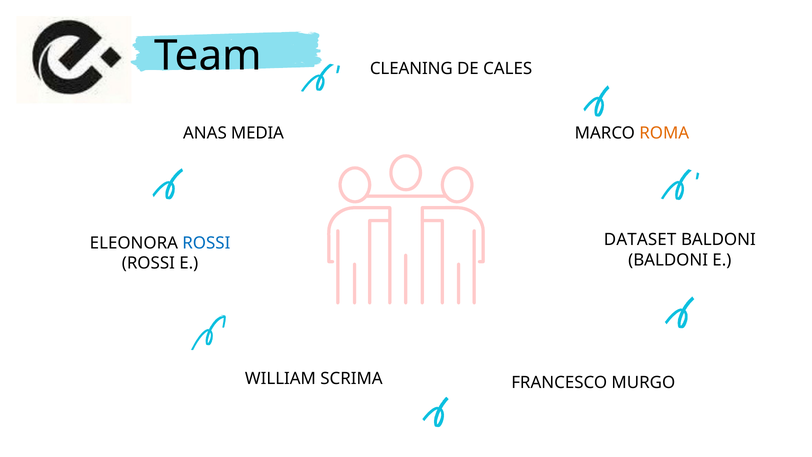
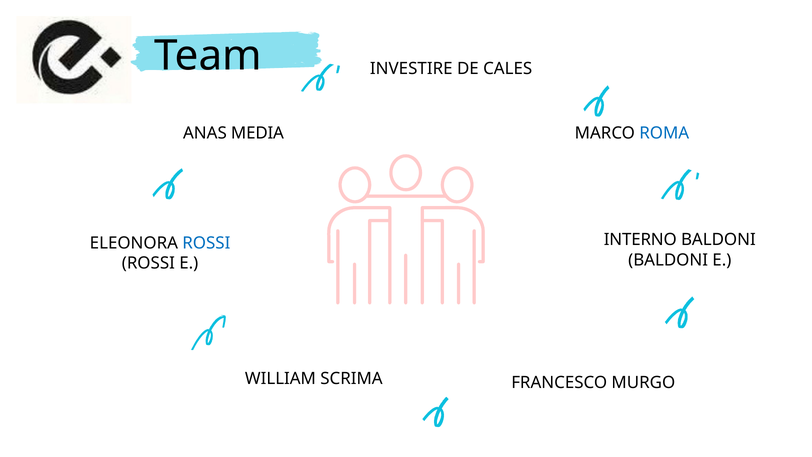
CLEANING: CLEANING -> INVESTIRE (411, 68)
ROMA colour: orange -> blue (664, 133)
DATASET: DATASET -> INTERNO (640, 240)
